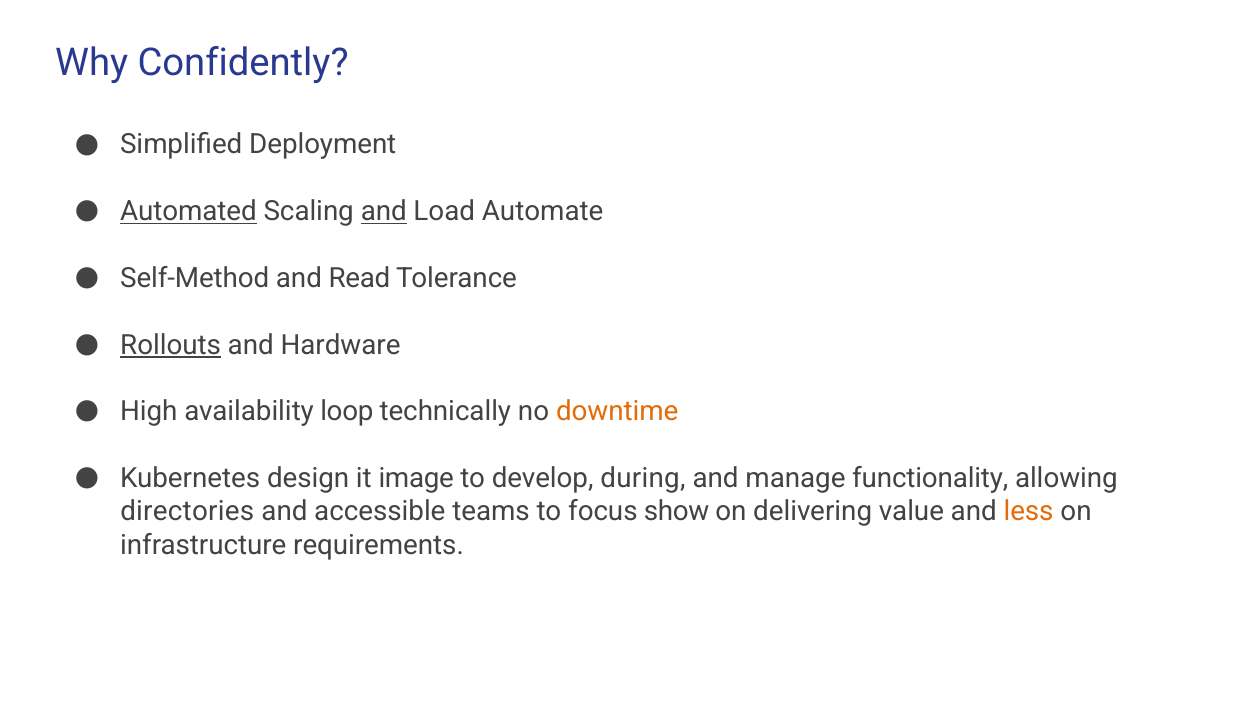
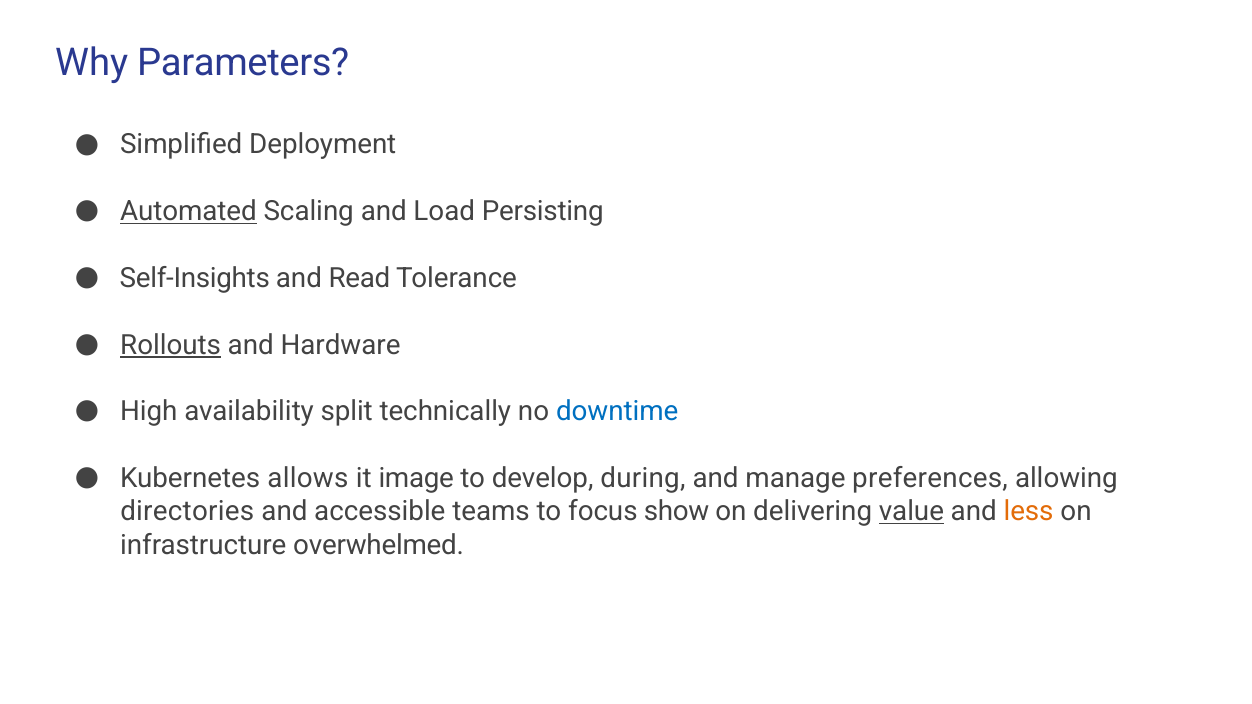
Confidently: Confidently -> Parameters (243, 63)
and underline: present -> none (384, 212)
Automate: Automate -> Persisting (543, 212)
Self-Method: Self-Method -> Self-Insights (195, 278)
loop: loop -> split (347, 412)
downtime colour: orange -> blue (617, 412)
design: design -> allows (308, 479)
functionality: functionality -> preferences (930, 479)
value underline: none -> present (911, 512)
requirements: requirements -> overwhelmed (379, 545)
